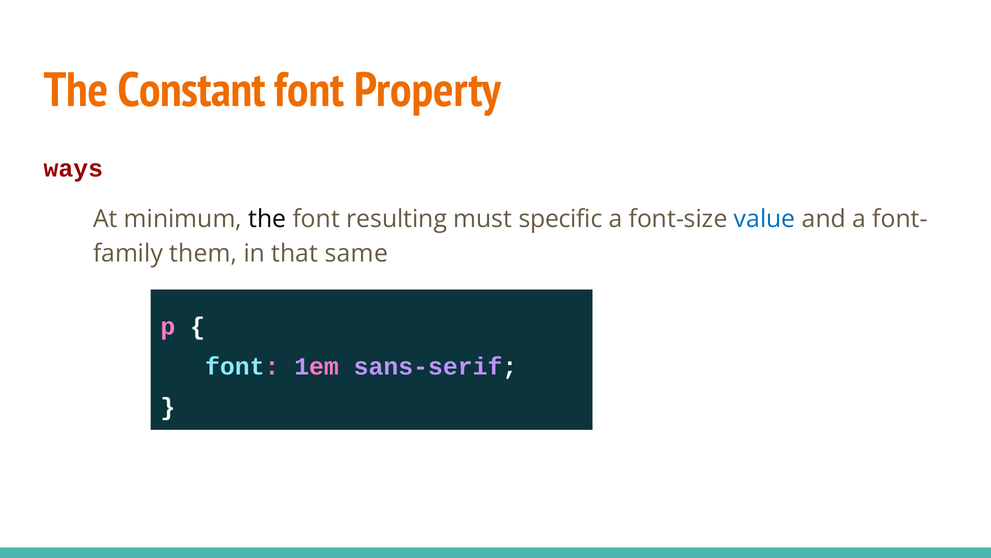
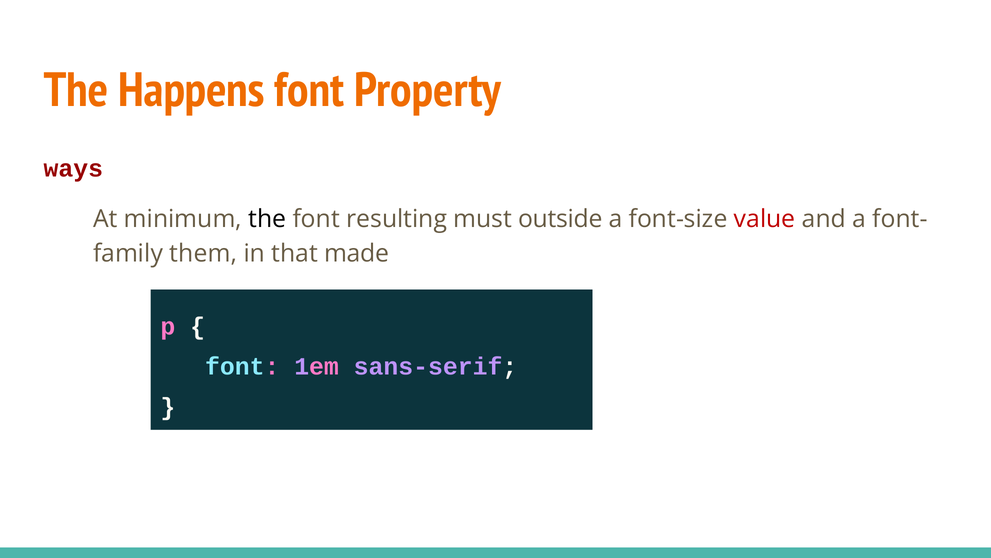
Constant: Constant -> Happens (192, 90)
specific: specific -> outside (560, 219)
value colour: blue -> red (765, 219)
same: same -> made (357, 253)
